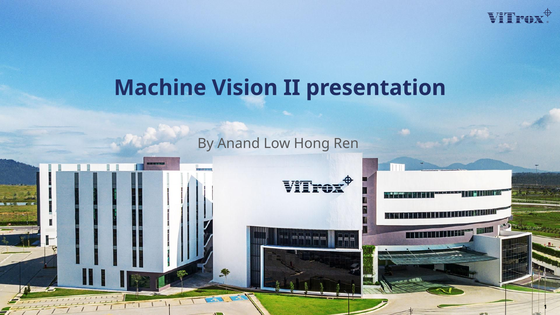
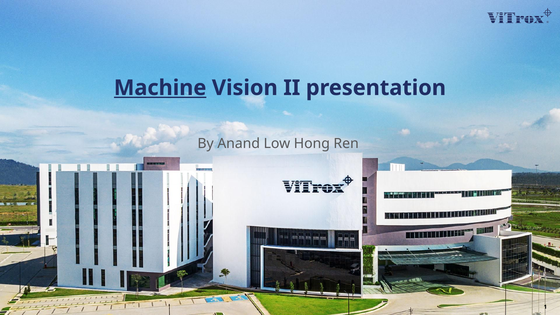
Machine underline: none -> present (160, 88)
